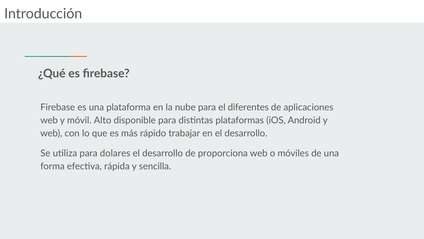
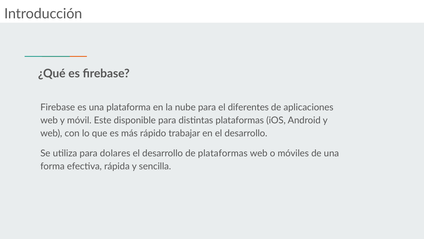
Alto: Alto -> Este (103, 120)
de proporciona: proporciona -> plataformas (223, 153)
